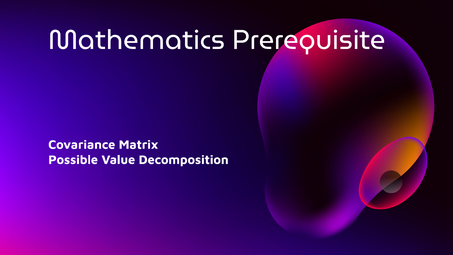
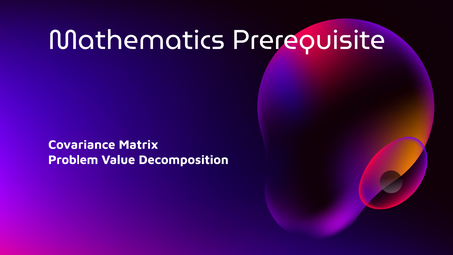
Possible: Possible -> Problem (73, 160)
